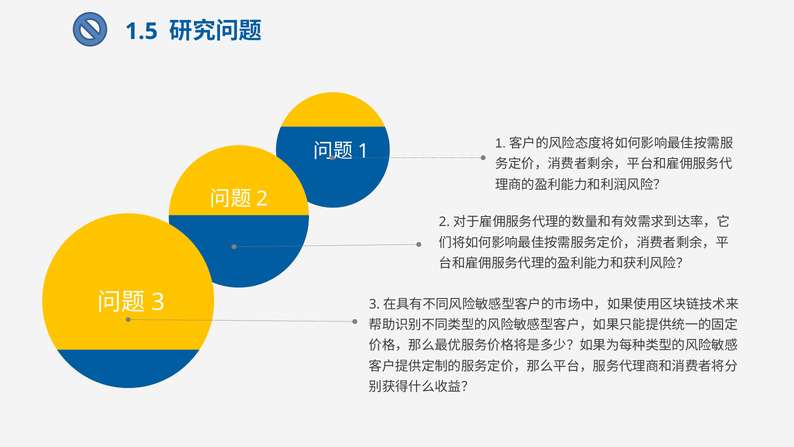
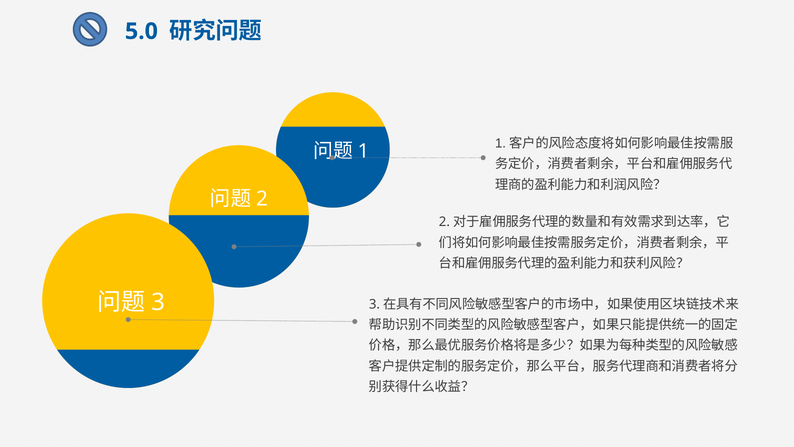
1.5: 1.5 -> 5.0 (141, 31)
